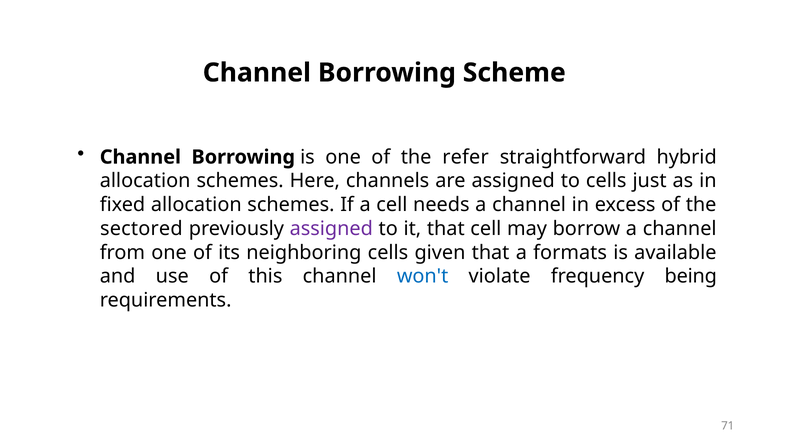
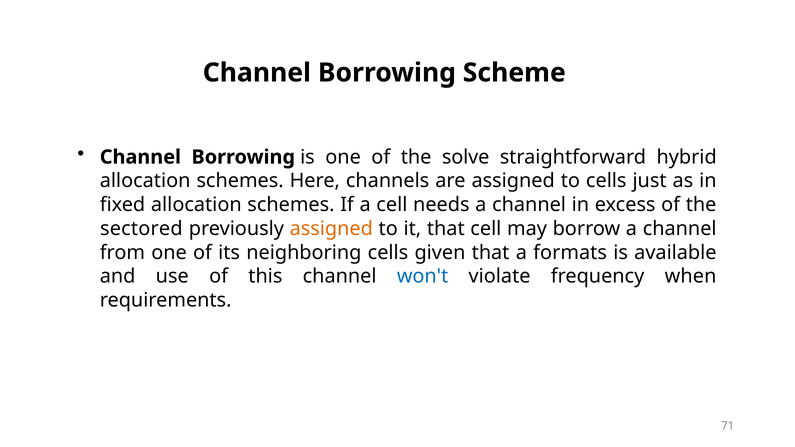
refer: refer -> solve (466, 157)
assigned colour: purple -> orange (331, 229)
being: being -> when (691, 276)
